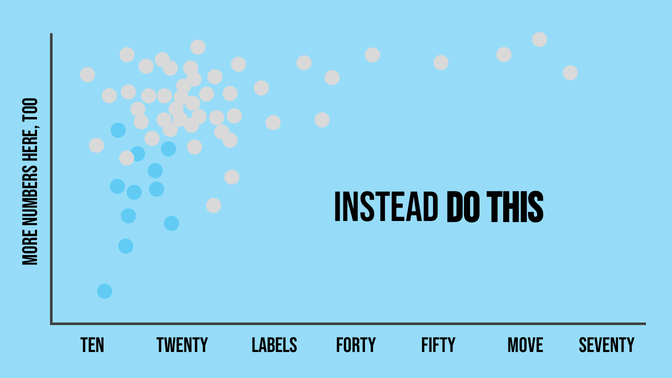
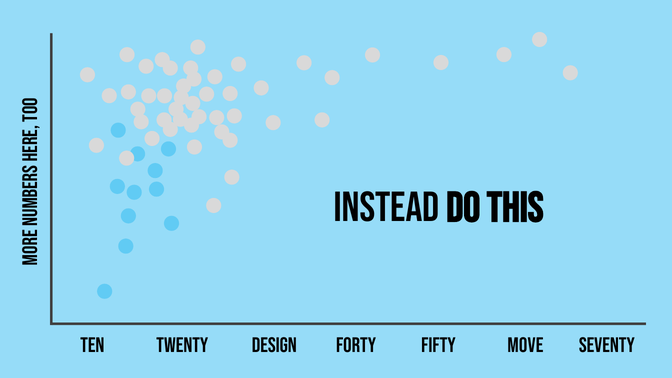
LABELS: LABELS -> DESIGN (274, 345)
